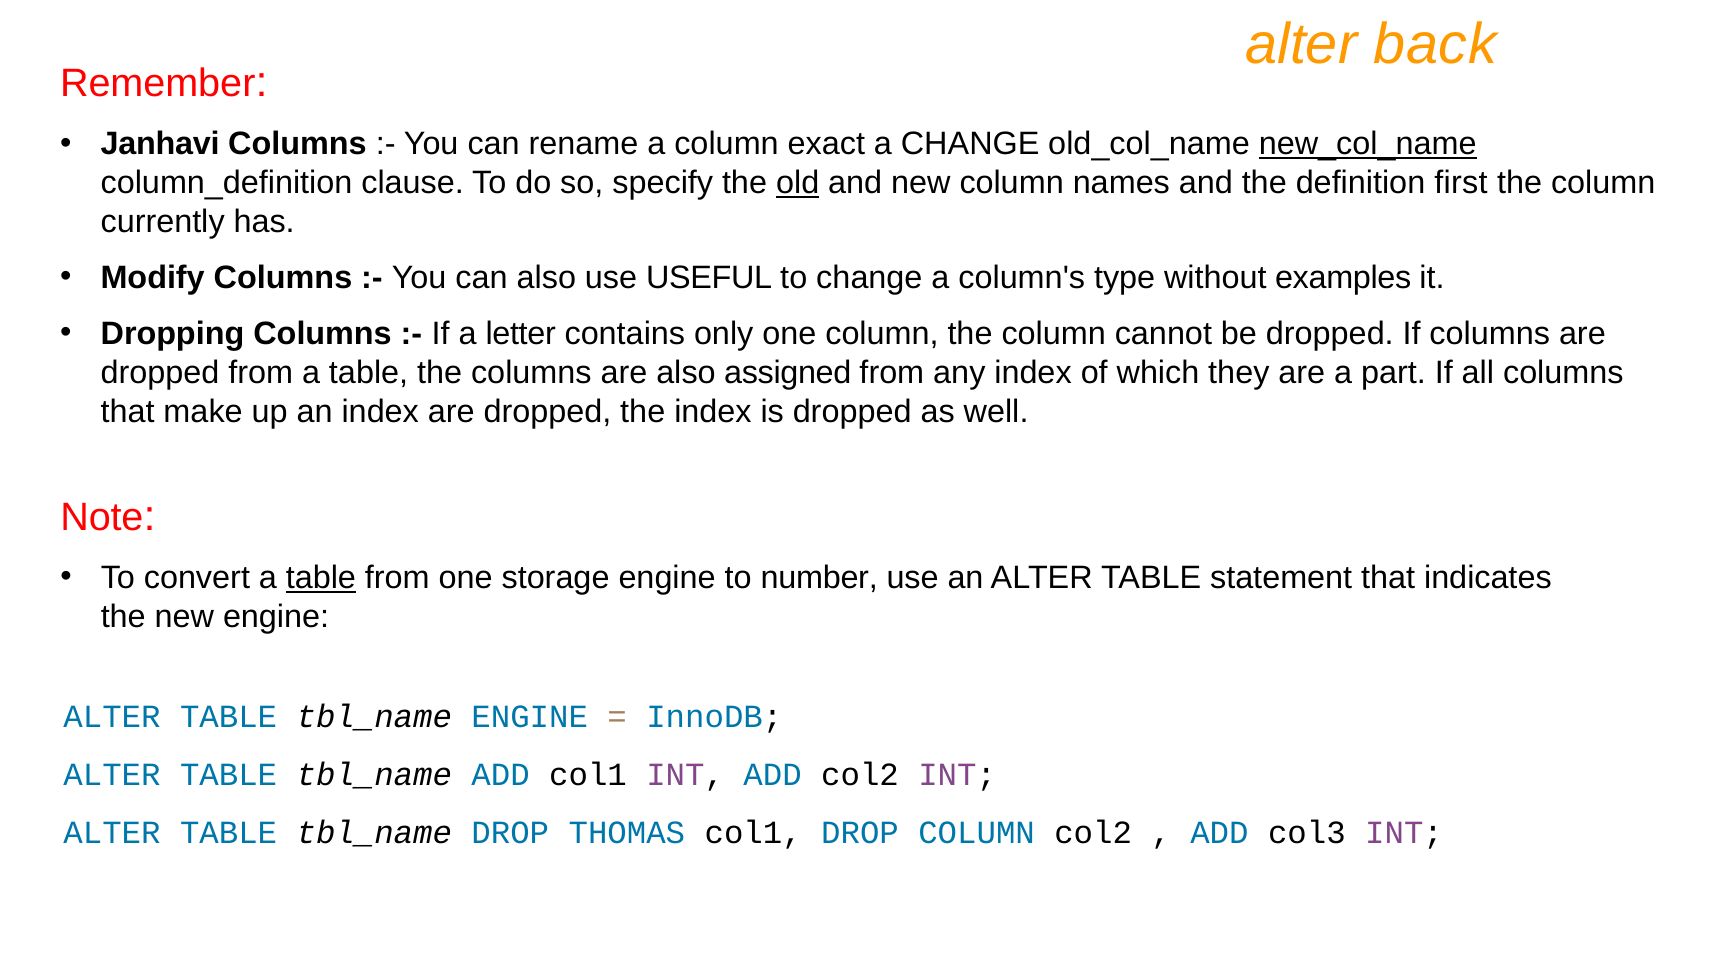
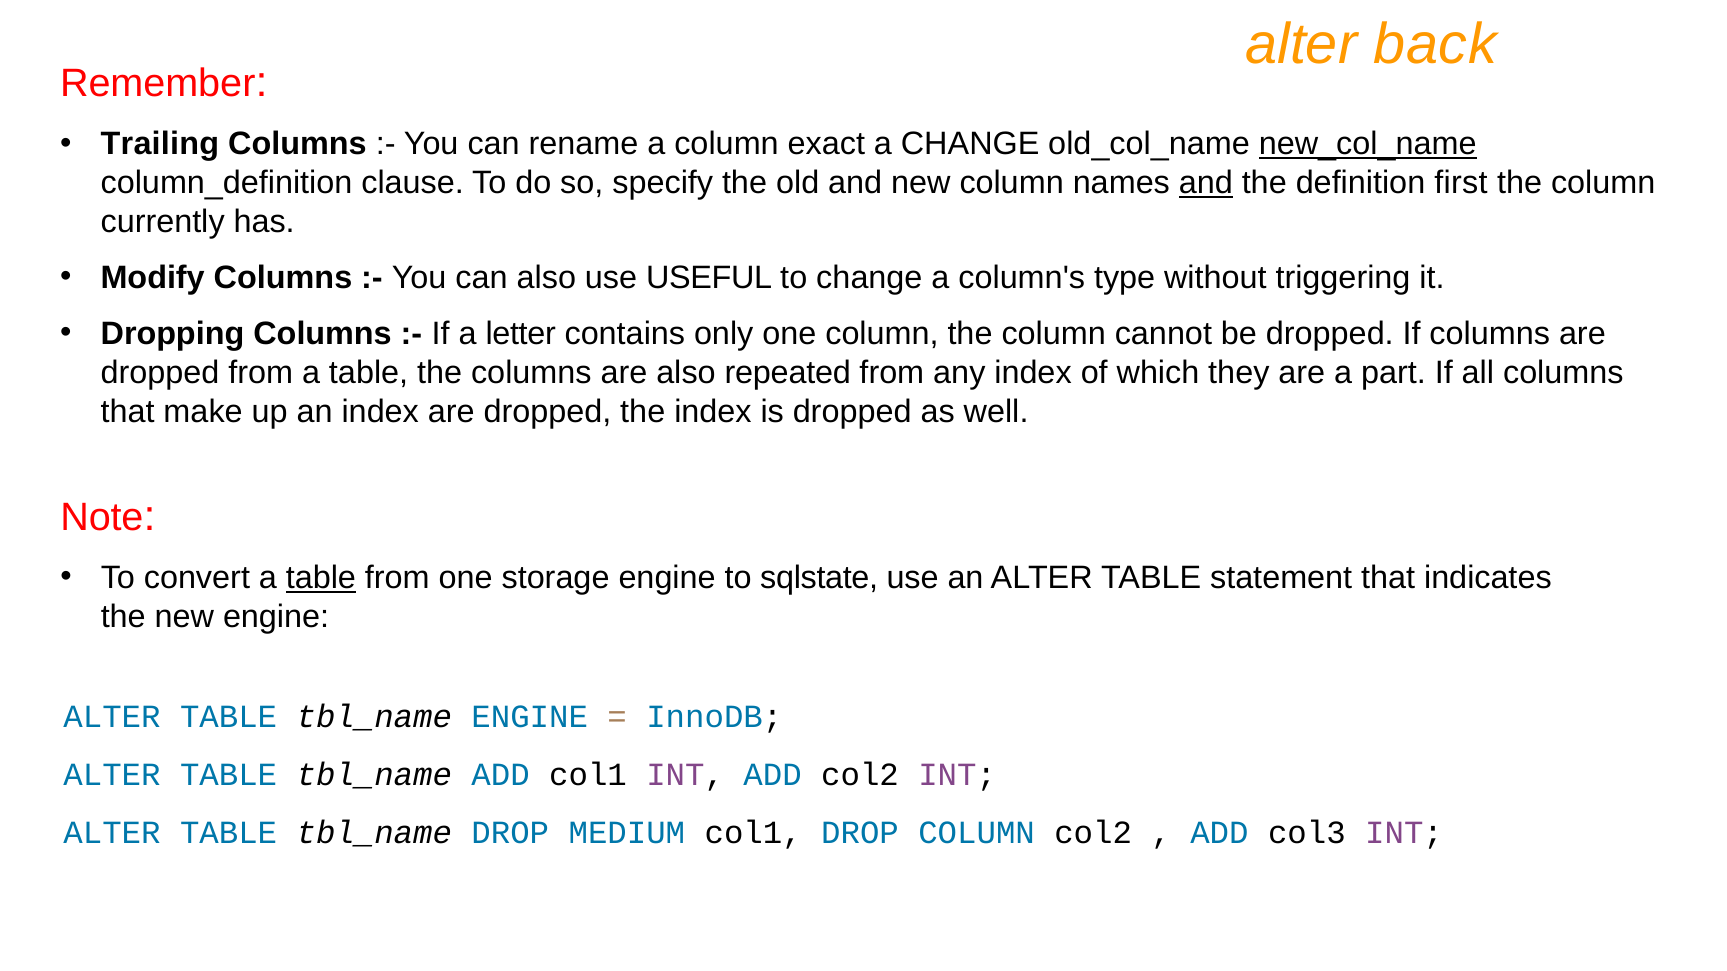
Janhavi: Janhavi -> Trailing (160, 144)
old underline: present -> none (798, 183)
and underline: none -> present (1206, 183)
examples: examples -> triggering (1343, 278)
assigned: assigned -> repeated (788, 373)
number: number -> sqlstate (819, 578)
THOMAS: THOMAS -> MEDIUM (627, 833)
